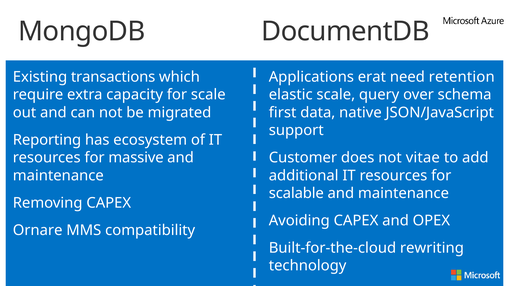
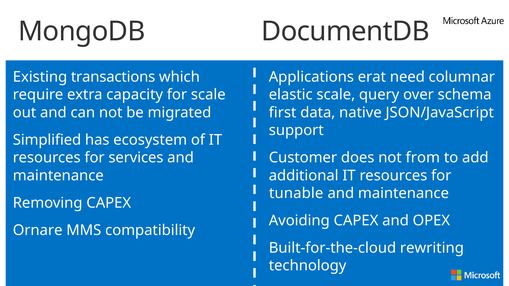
retention: retention -> columnar (462, 77)
Reporting: Reporting -> Simplified (47, 140)
massive: massive -> services (136, 158)
vitae: vitae -> from (423, 158)
scalable: scalable -> tunable (296, 193)
